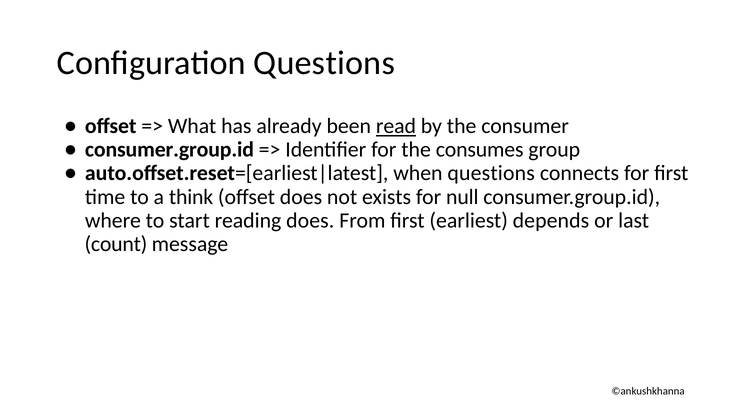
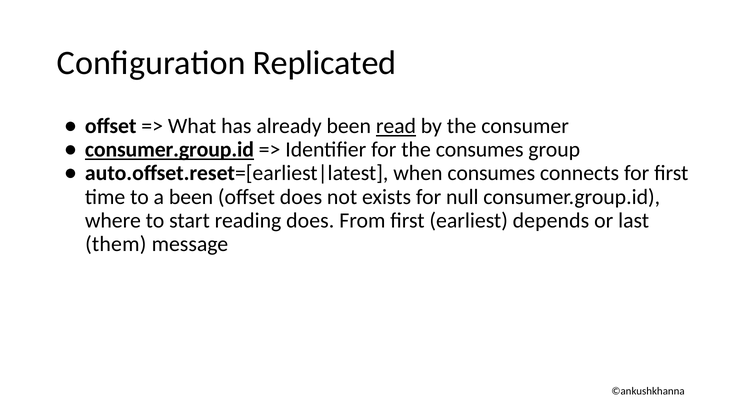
Configuration Questions: Questions -> Replicated (324, 63)
consumer.group.id underline: none -> present (169, 150)
when questions: questions -> consumes (491, 173)
a think: think -> been (191, 197)
count: count -> them (116, 244)
